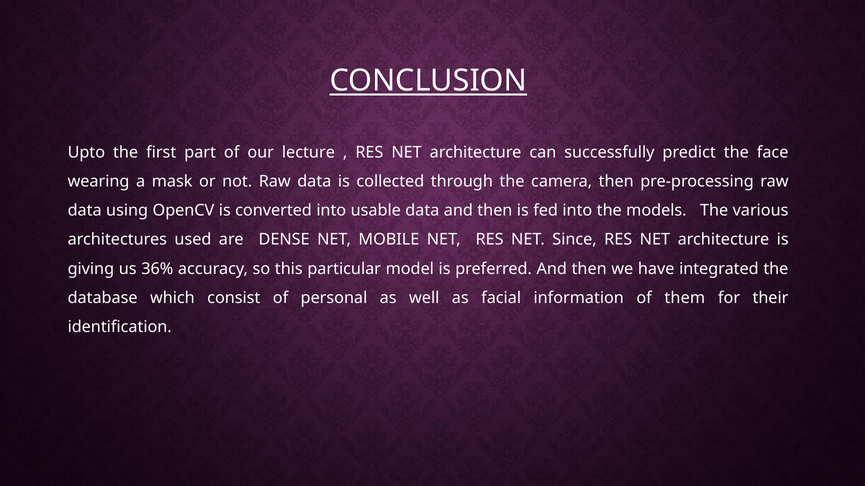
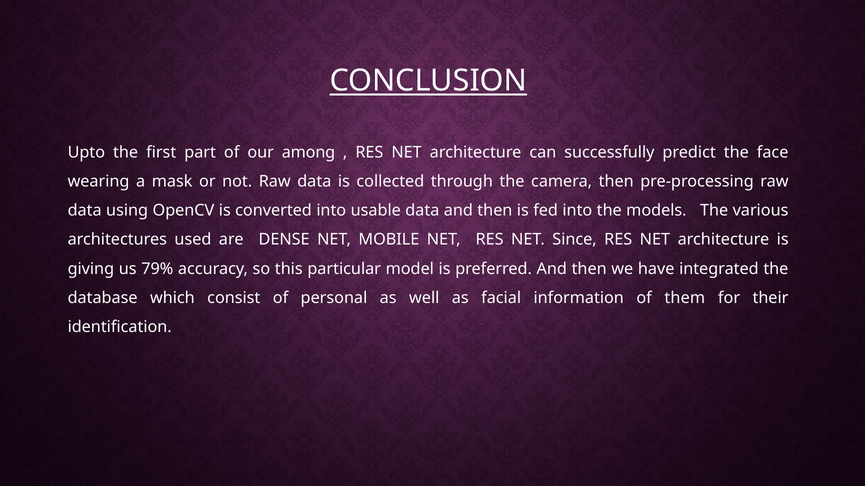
lecture: lecture -> among (309, 152)
36%: 36% -> 79% (157, 269)
